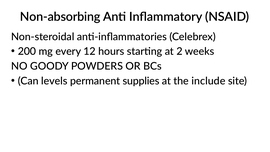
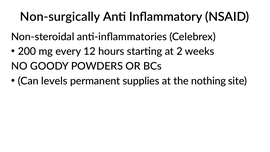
Non-absorbing: Non-absorbing -> Non-surgically (60, 17)
include: include -> nothing (209, 81)
